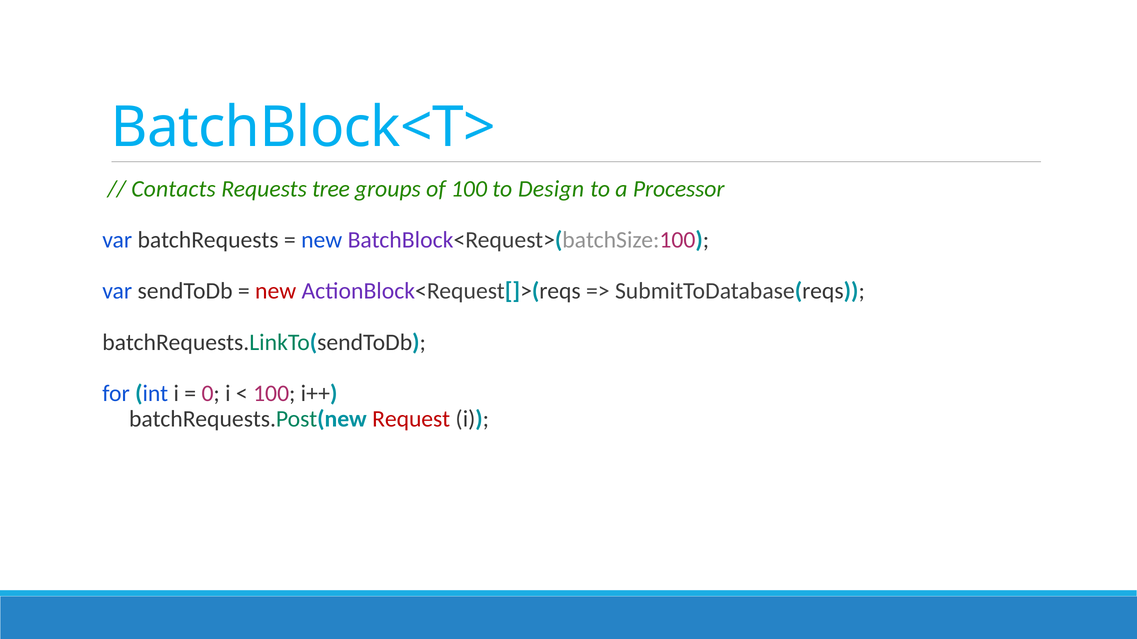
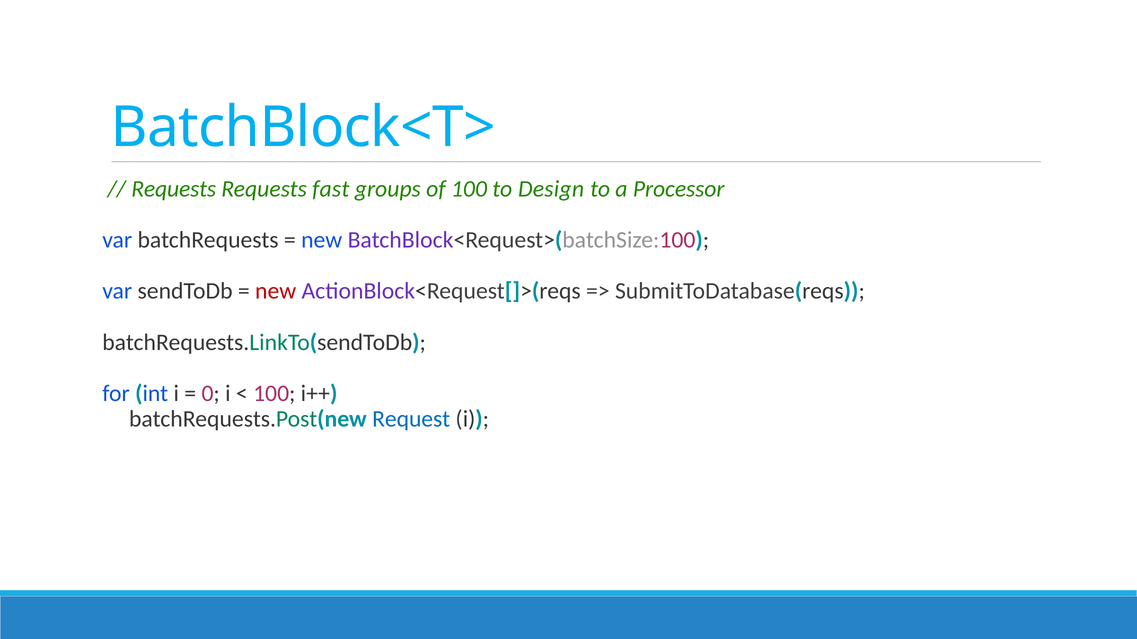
Contacts: Contacts -> Requests (174, 189)
tree: tree -> fast (331, 189)
Request colour: red -> blue (411, 419)
